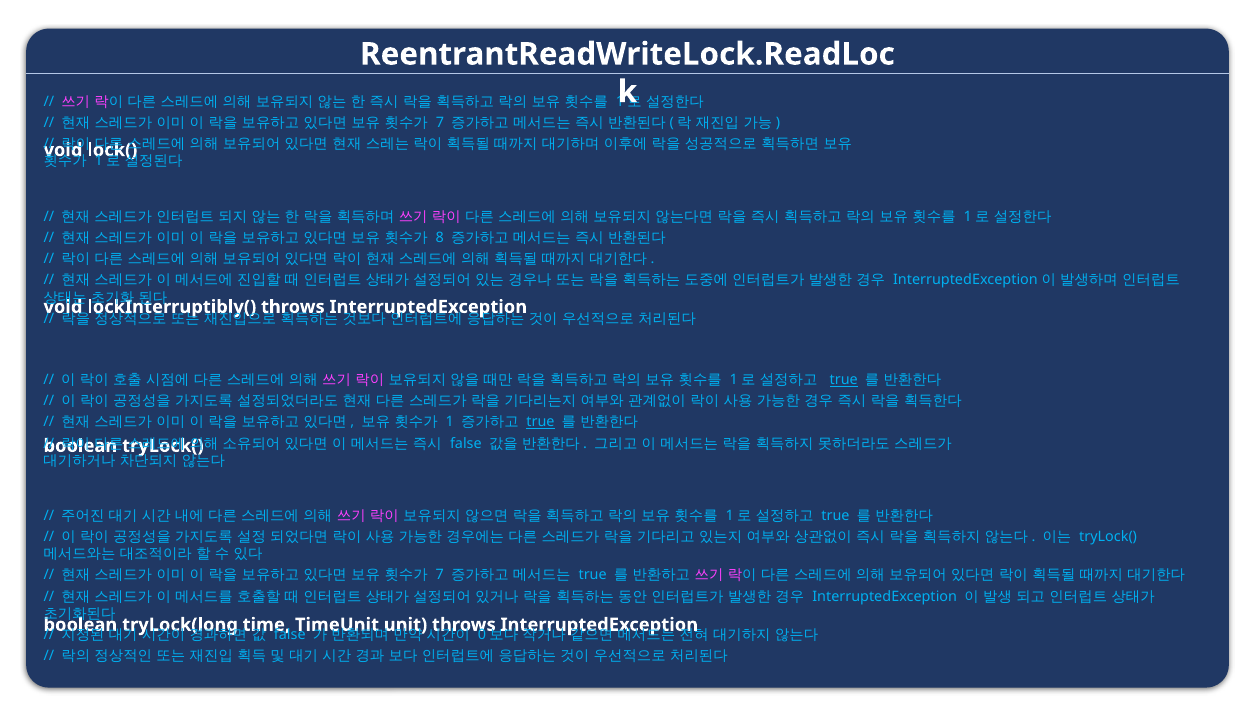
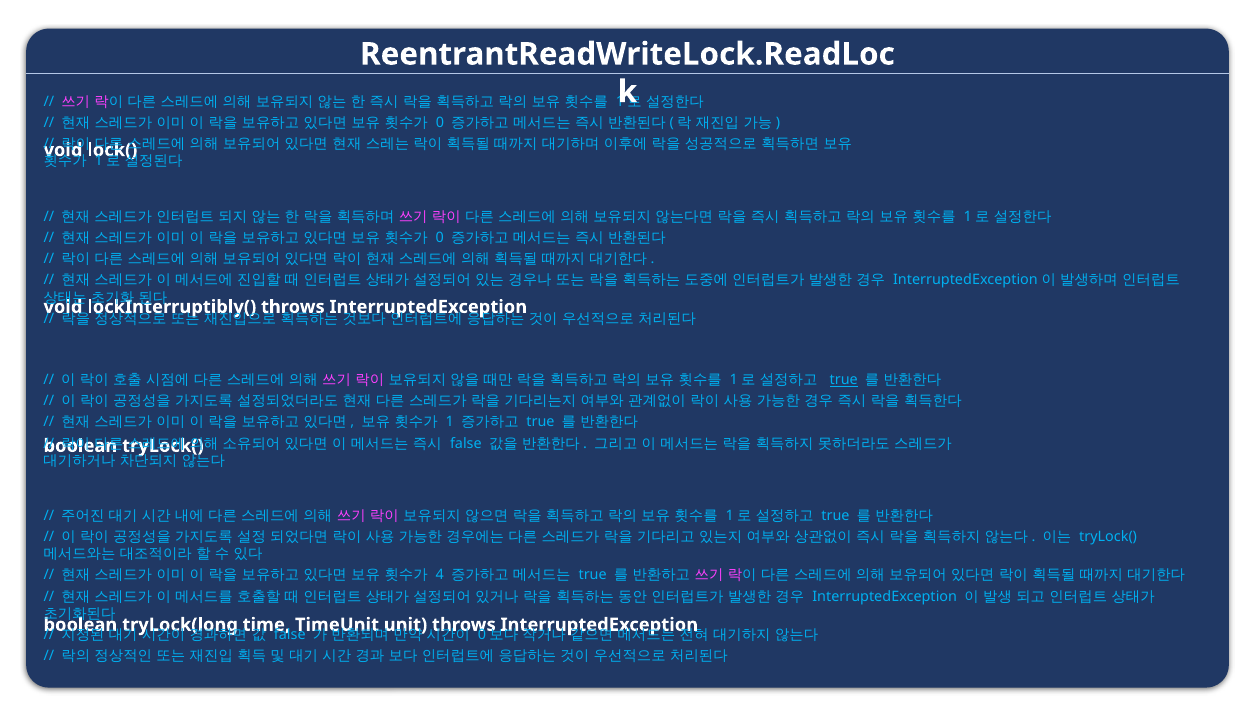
7: 7 -> 0 (440, 123)
8: 8 -> 0 (440, 238)
true underline: present -> none (541, 422)
7: 7 -> 4 (440, 575)
